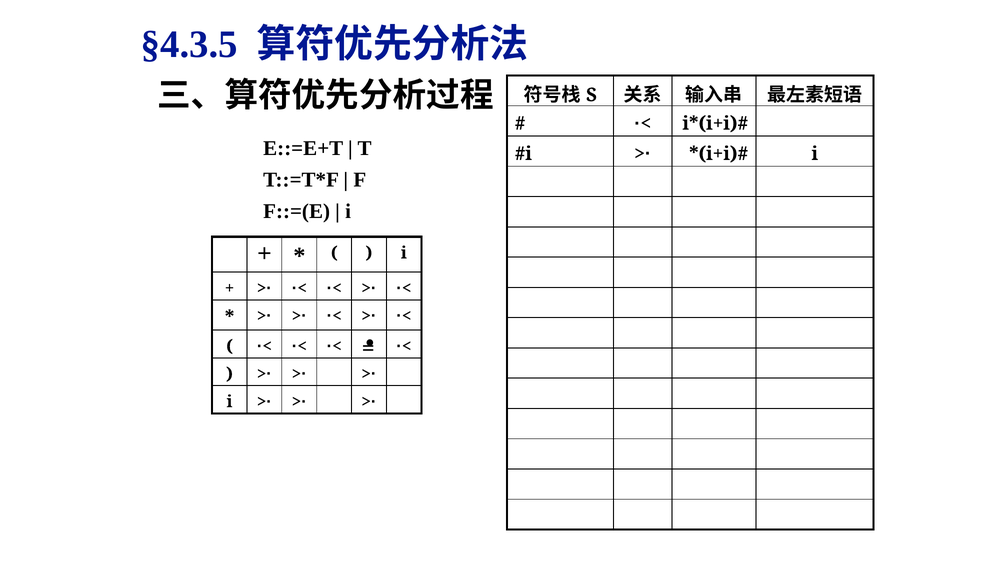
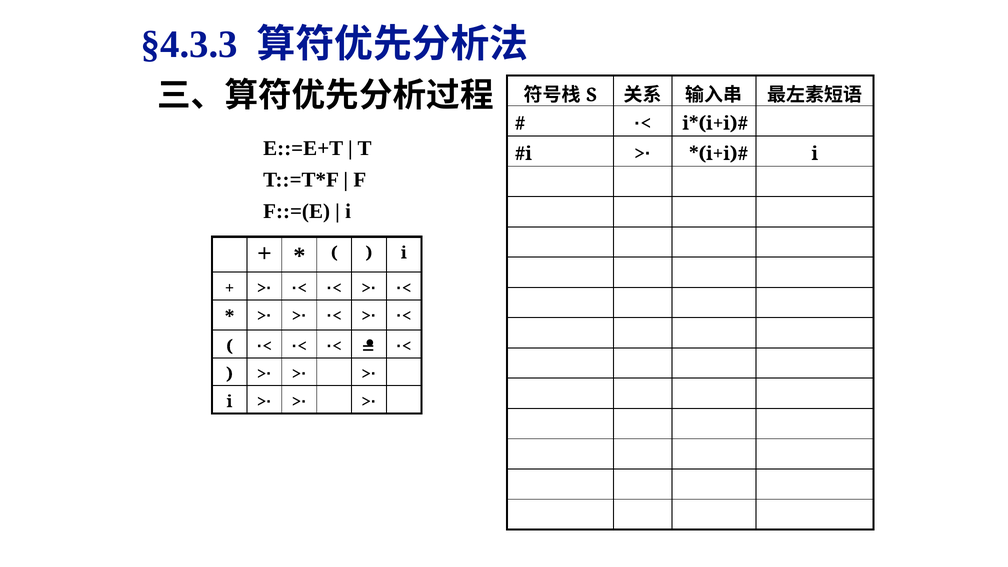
§4.3.5: §4.3.5 -> §4.3.3 (189, 45)
